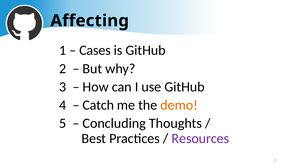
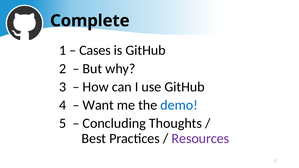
Affecting: Affecting -> Complete (90, 21)
Catch: Catch -> Want (98, 105)
demo colour: orange -> blue (179, 105)
